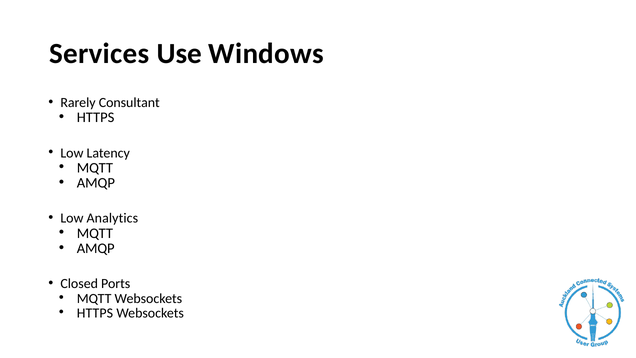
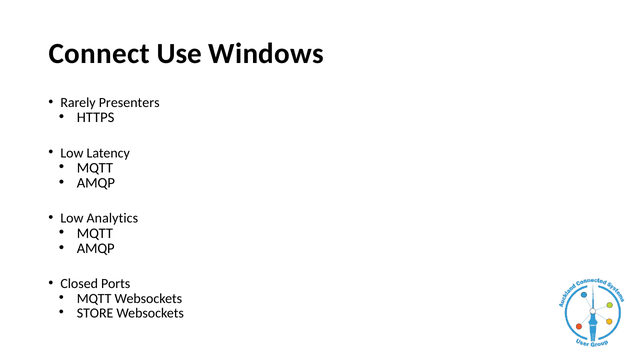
Services: Services -> Connect (99, 53)
Consultant: Consultant -> Presenters (129, 103)
HTTPS: HTTPS -> STORE (95, 313)
